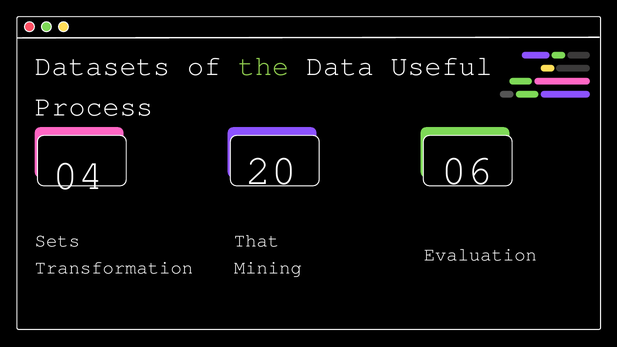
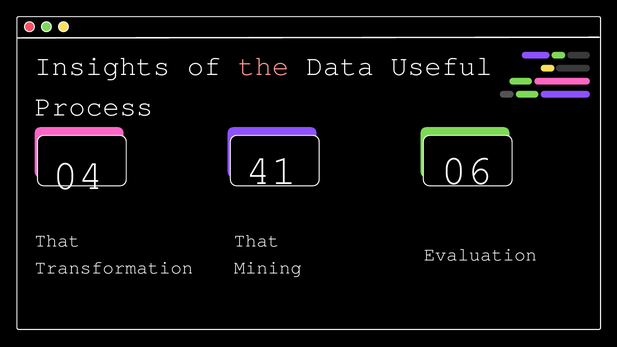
Datasets: Datasets -> Insights (103, 66)
the colour: light green -> pink (264, 66)
20: 20 -> 41 (271, 170)
Sets: Sets -> That (57, 241)
